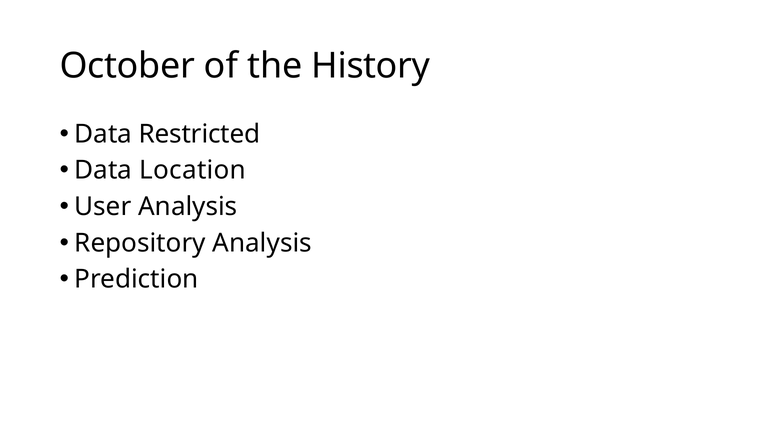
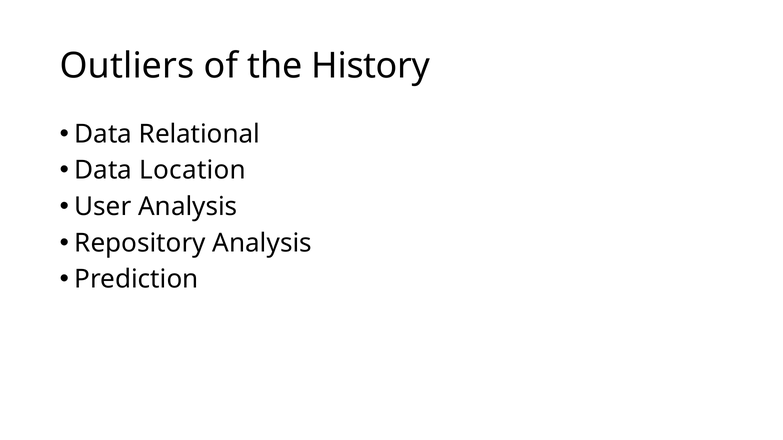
October: October -> Outliers (127, 66)
Restricted: Restricted -> Relational (199, 134)
